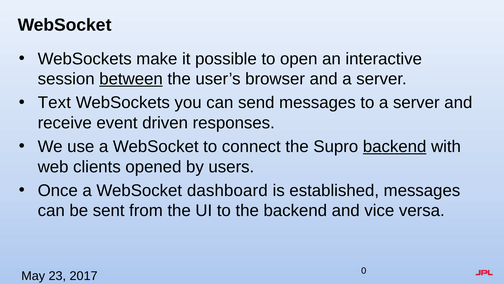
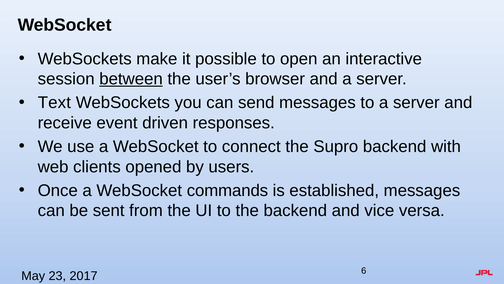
backend underline: present -> none (395, 146)
dashboard: dashboard -> commands (227, 190)
0: 0 -> 6 (364, 271)
